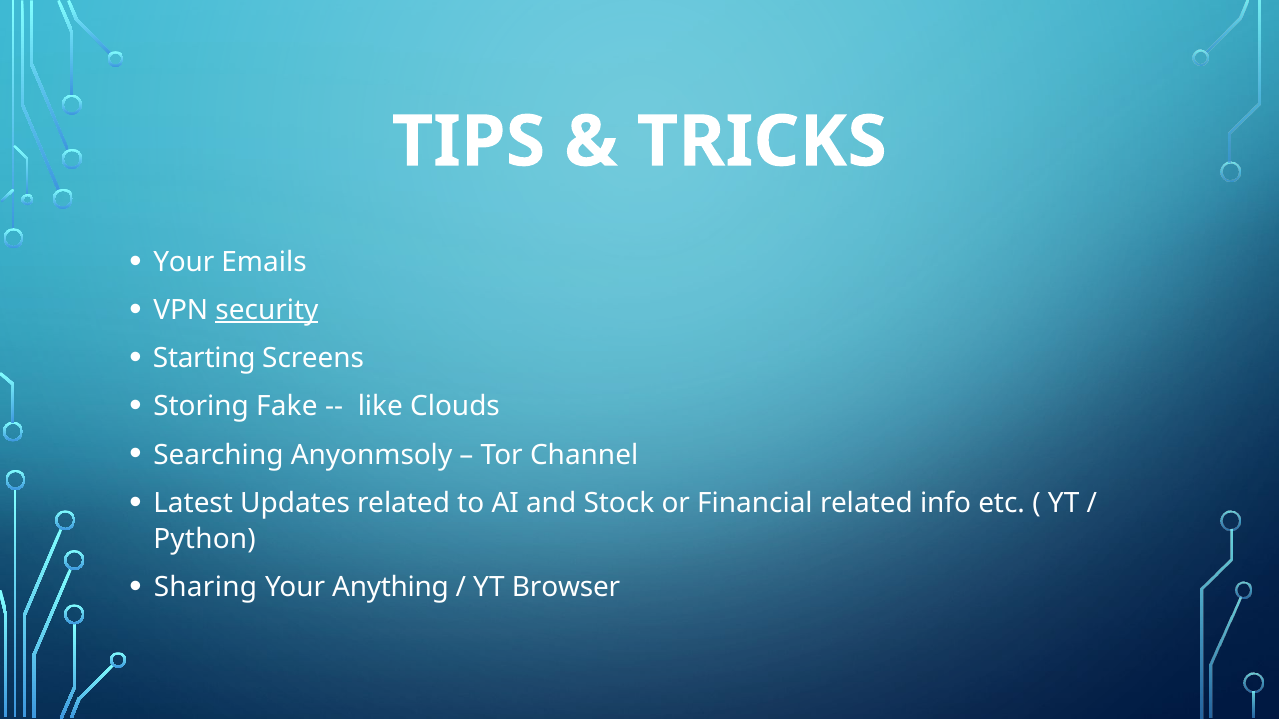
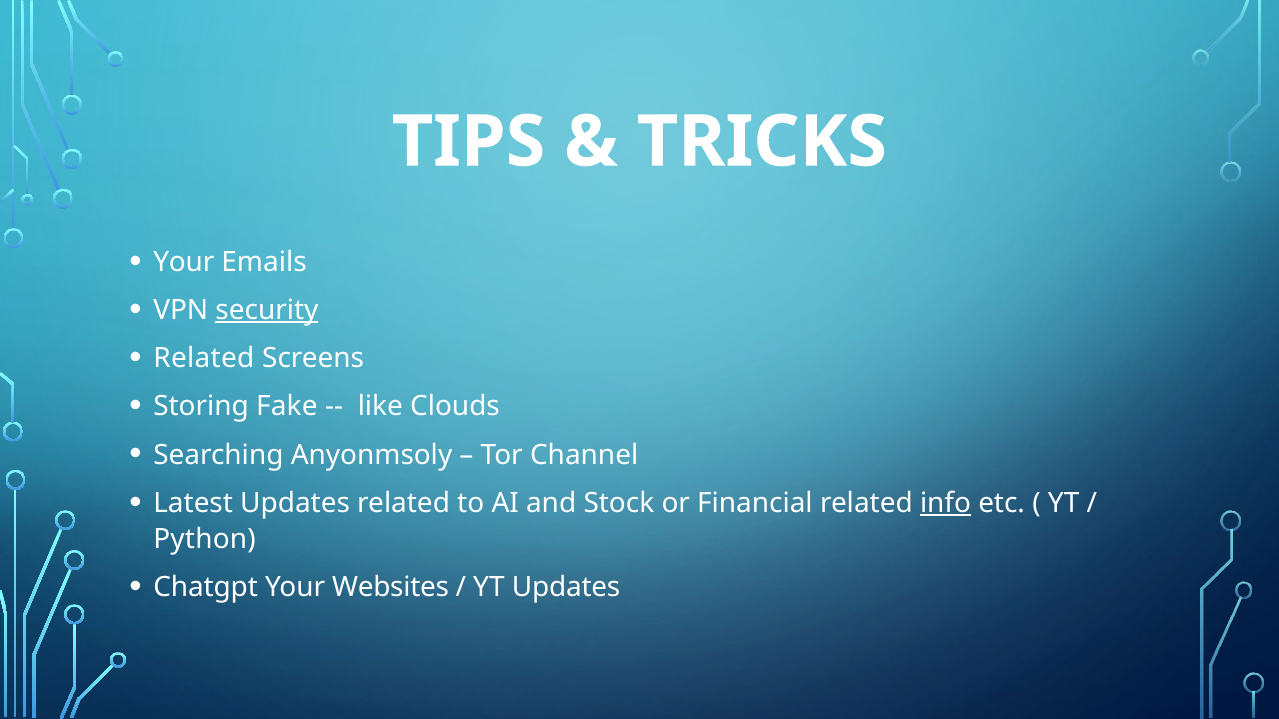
Starting: Starting -> Related (204, 359)
info underline: none -> present (946, 503)
Sharing: Sharing -> Chatgpt (206, 588)
Anything: Anything -> Websites (391, 588)
YT Browser: Browser -> Updates (566, 588)
